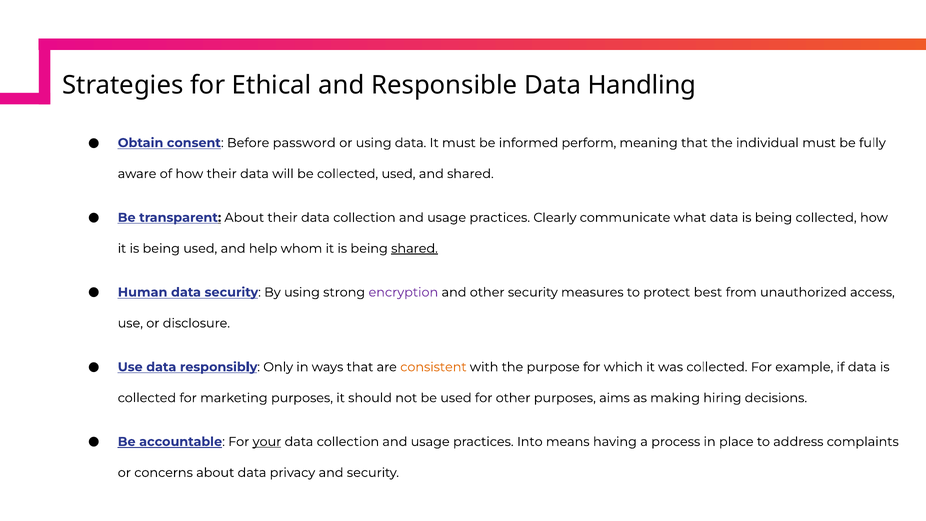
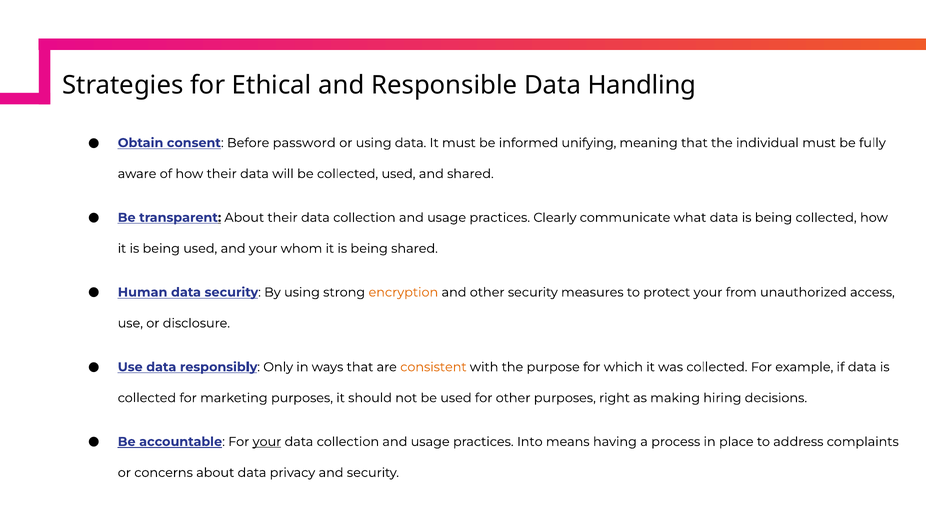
perform: perform -> unifying (589, 143)
and help: help -> your (263, 248)
shared underline: present -> none (414, 248)
encryption colour: purple -> orange (403, 292)
protect best: best -> your (708, 292)
aims: aims -> right (614, 398)
